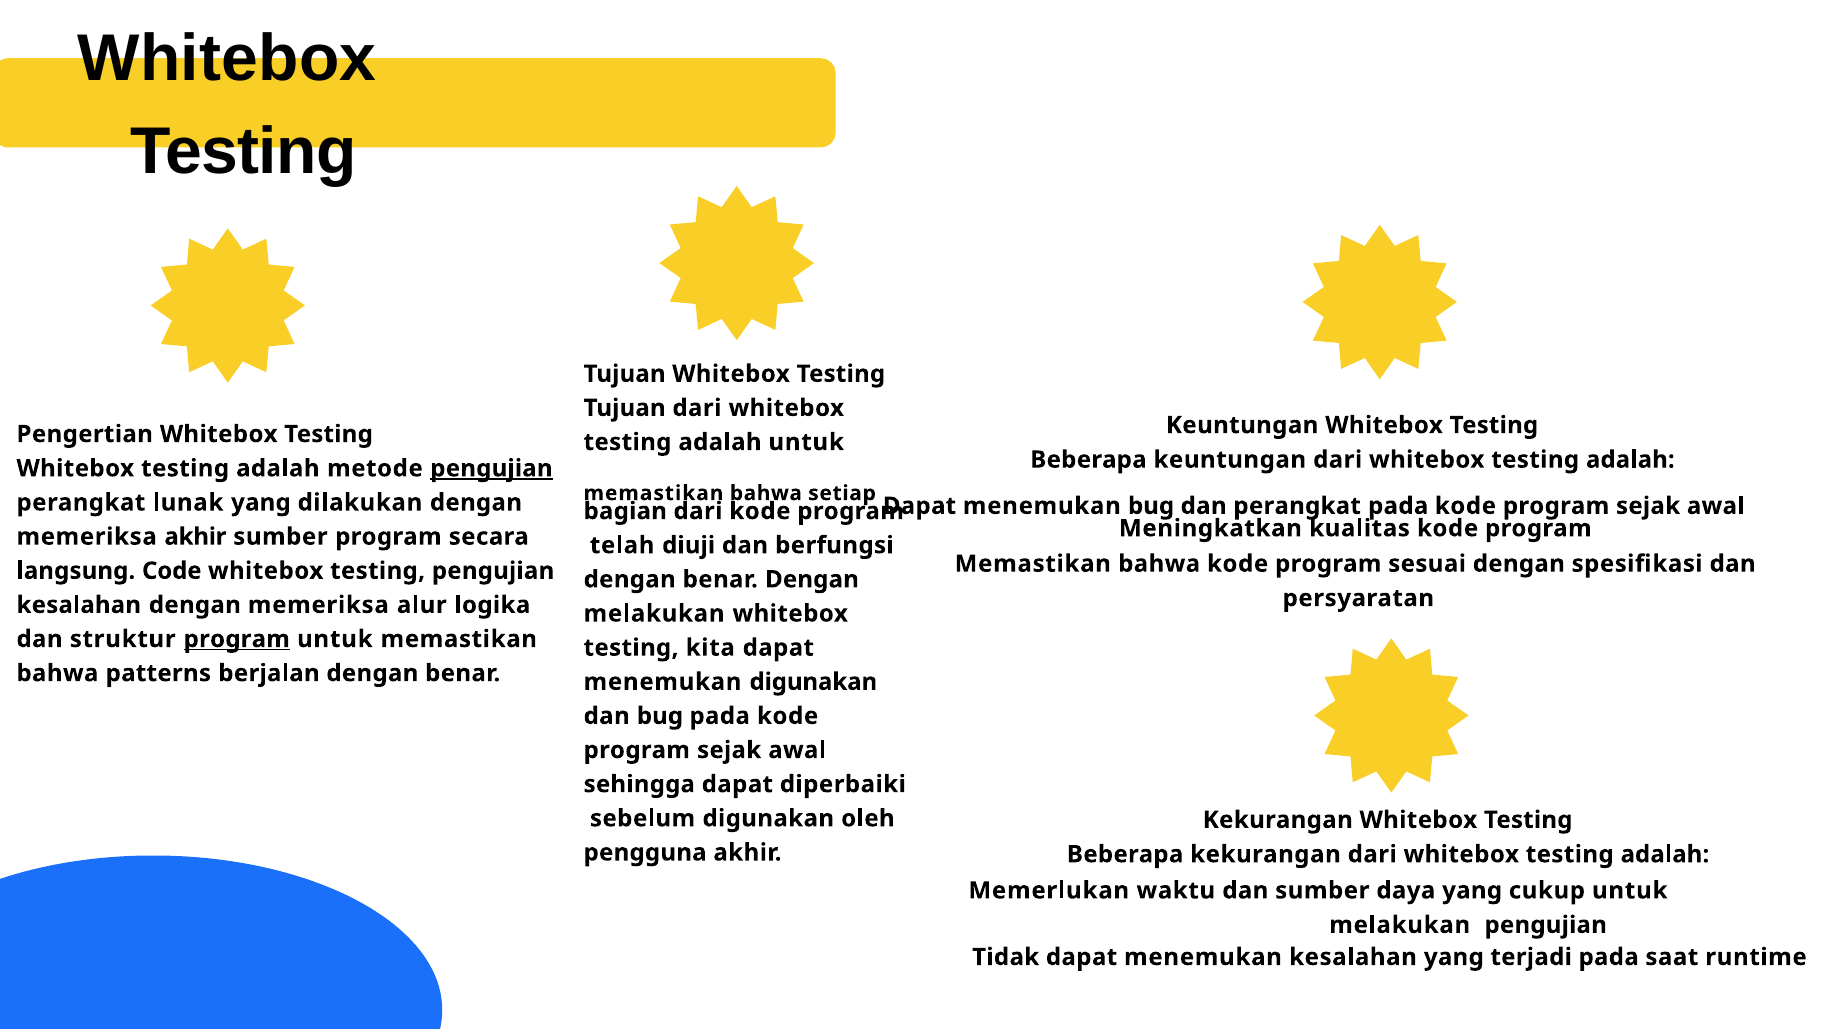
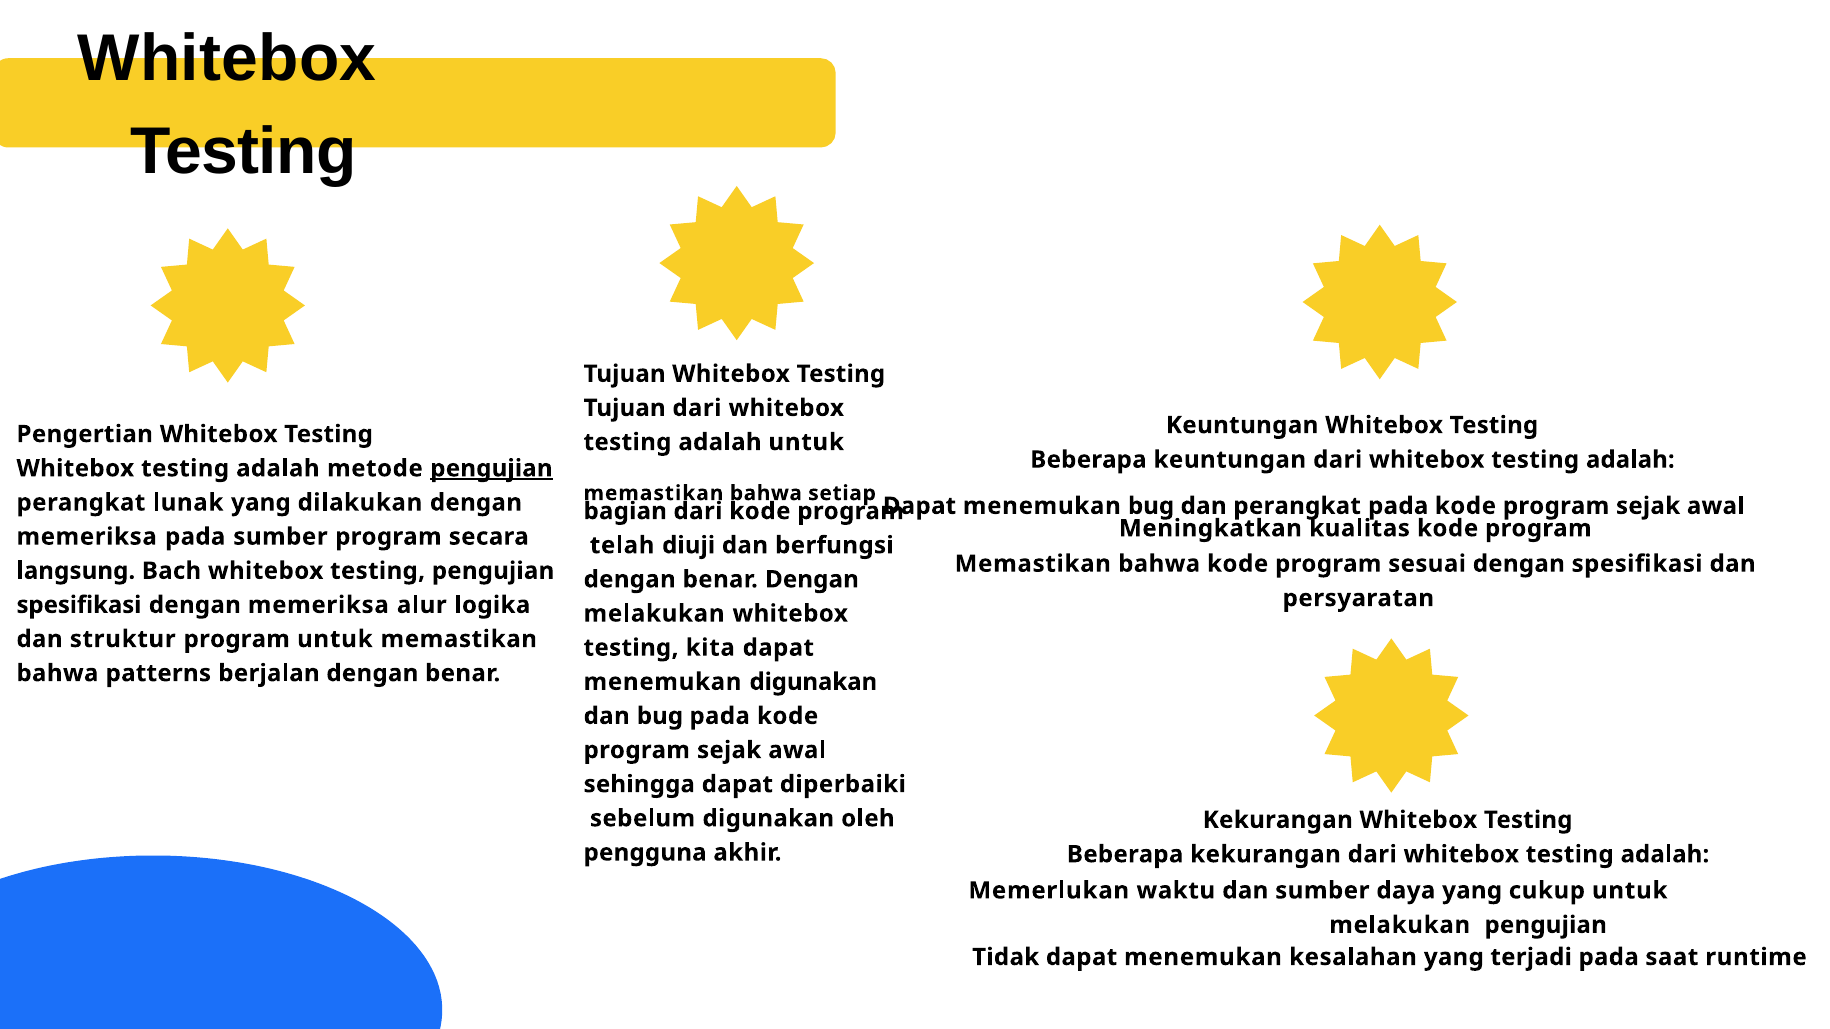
memeriksa akhir: akhir -> pada (195, 537)
Code: Code -> Bach (172, 571)
kesalahan: kesalahan -> spesifikasi (79, 605)
program underline: present -> none (237, 639)
